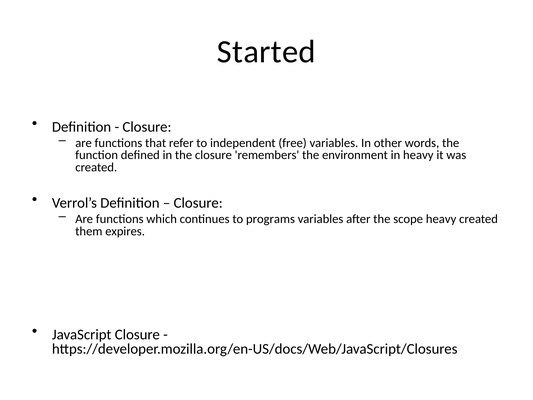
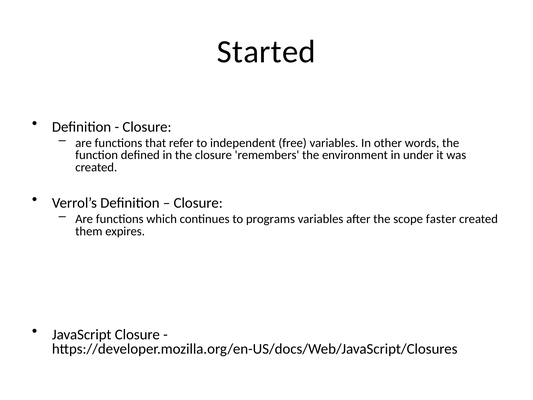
in heavy: heavy -> under (418, 155)
scope heavy: heavy -> faster (441, 219)
